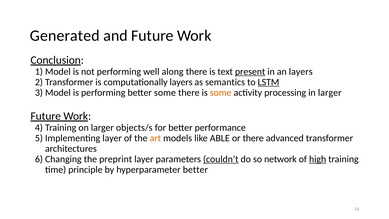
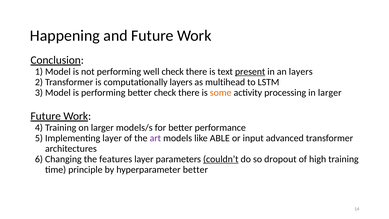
Generated: Generated -> Happening (65, 36)
well along: along -> check (173, 71)
semantics: semantics -> multihead (225, 82)
LSTM underline: present -> none (268, 82)
better some: some -> check (165, 92)
objects/s: objects/s -> models/s (134, 127)
art colour: orange -> purple (155, 138)
or there: there -> input (253, 138)
preprint: preprint -> features (116, 159)
network: network -> dropout (280, 159)
high underline: present -> none (318, 159)
